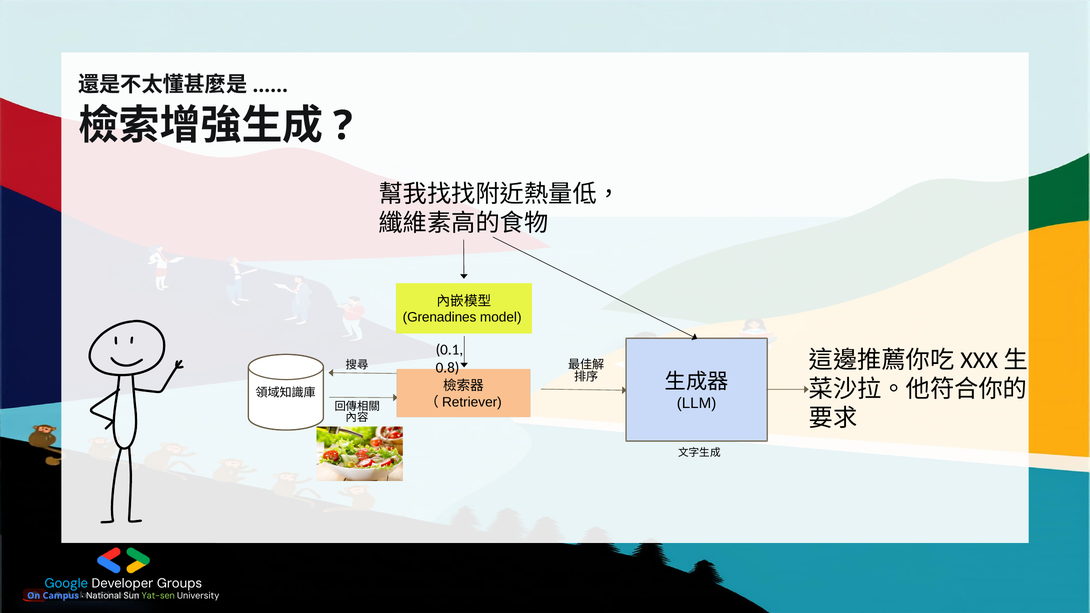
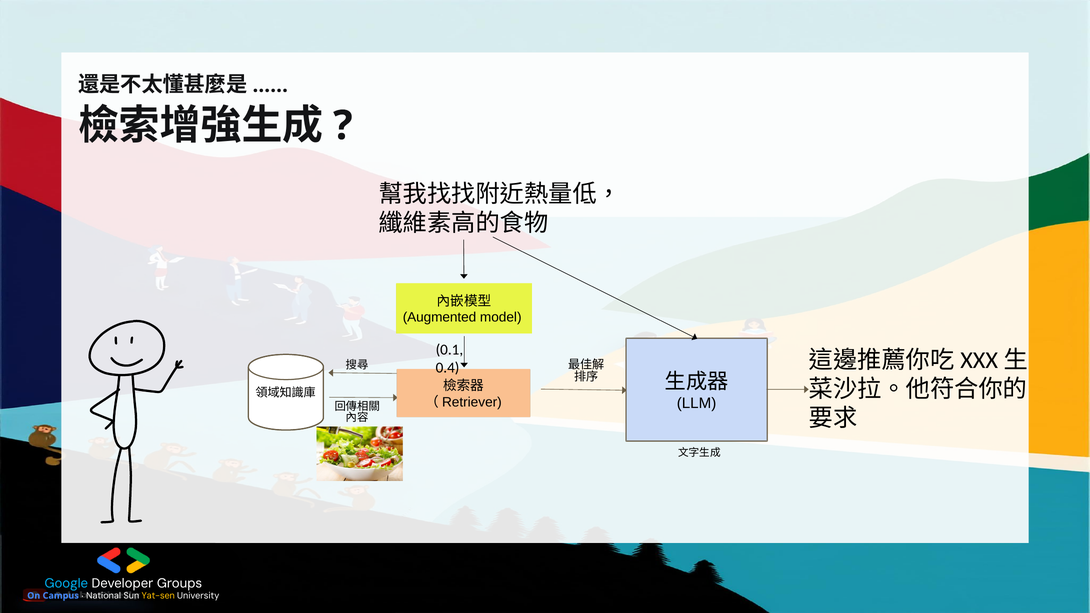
Grenadines: Grenadines -> Augmented (439, 317)
0.8: 0.8 -> 0.4 (448, 368)
Yat-sen colour: light green -> yellow (158, 596)
